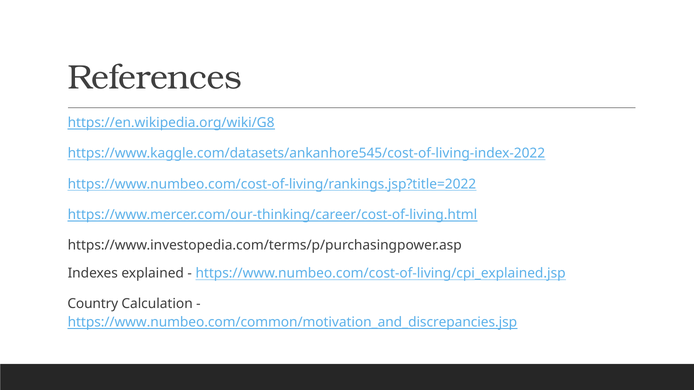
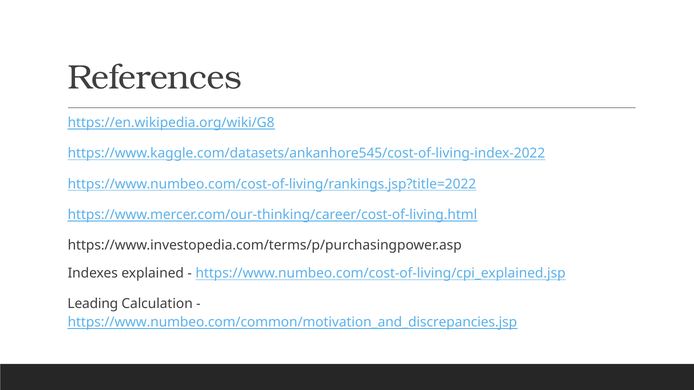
Country: Country -> Leading (93, 304)
